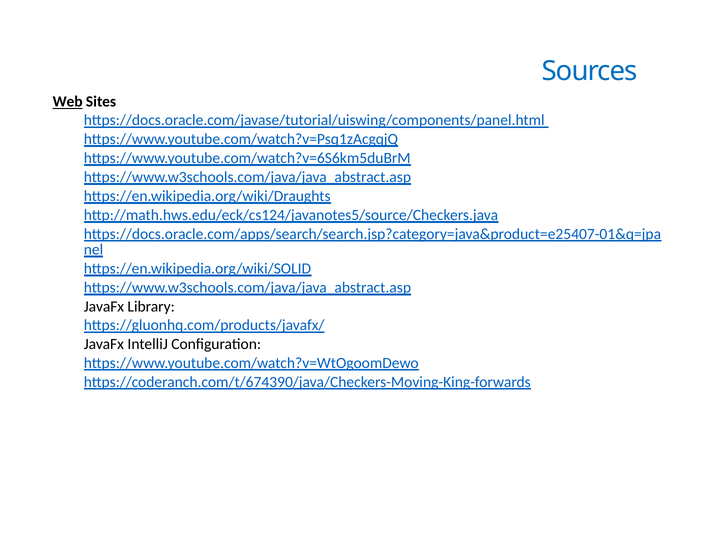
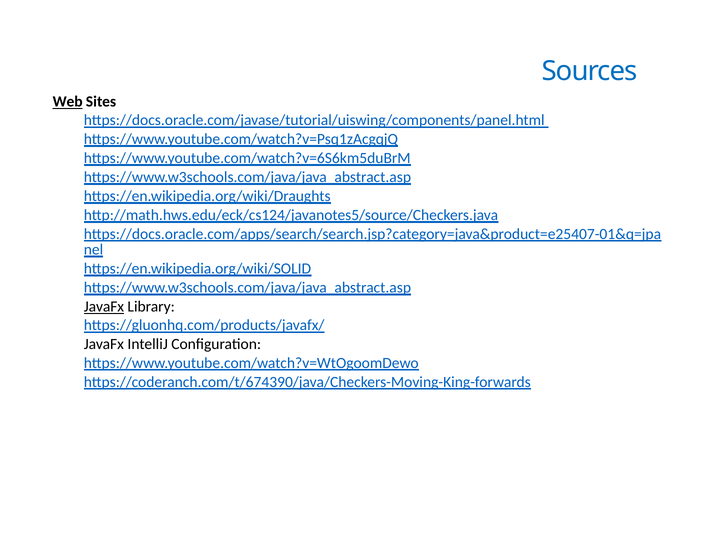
JavaFx underline: none -> present (104, 306)
